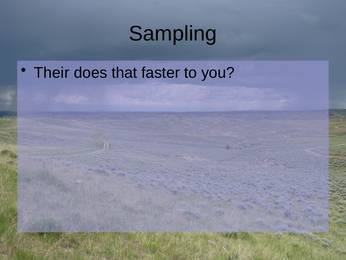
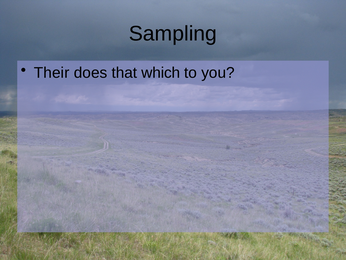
faster: faster -> which (161, 73)
